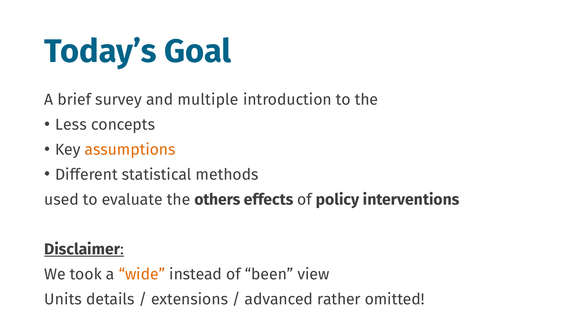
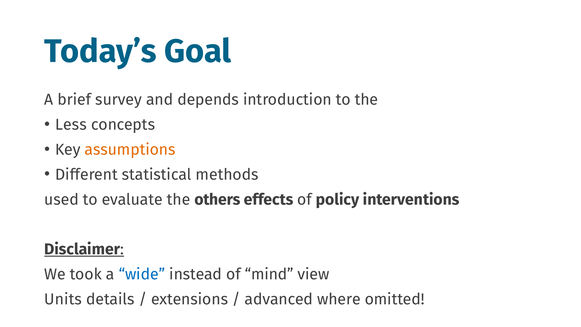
multiple: multiple -> depends (208, 100)
wide colour: orange -> blue (142, 274)
been: been -> mind (269, 274)
rather: rather -> where (339, 299)
